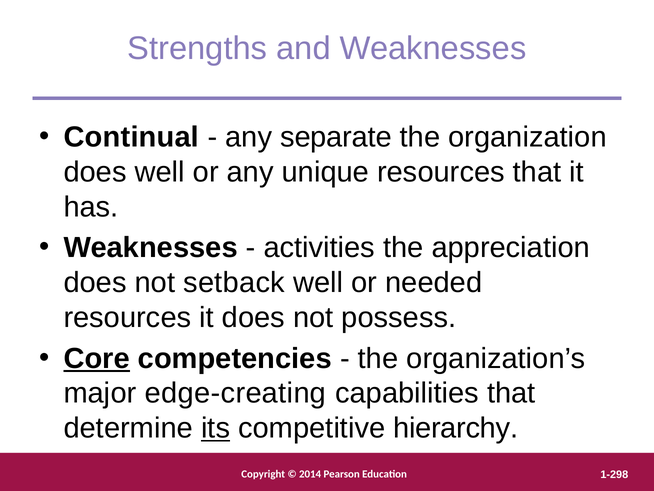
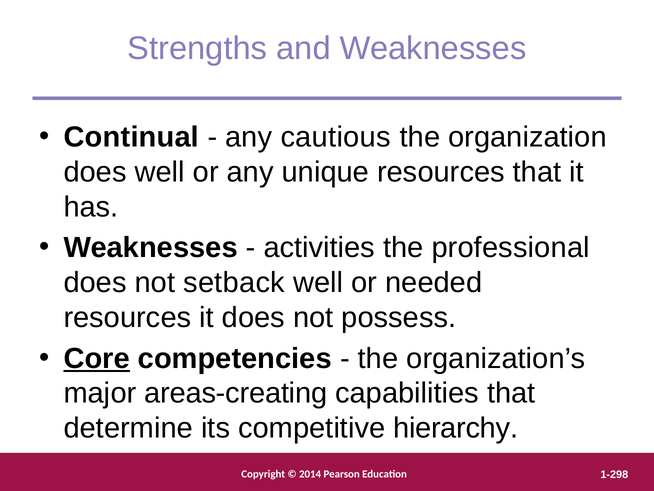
separate: separate -> cautious (336, 137)
appreciation: appreciation -> professional (511, 248)
edge-creating: edge-creating -> areas-creating (236, 393)
its underline: present -> none (216, 428)
